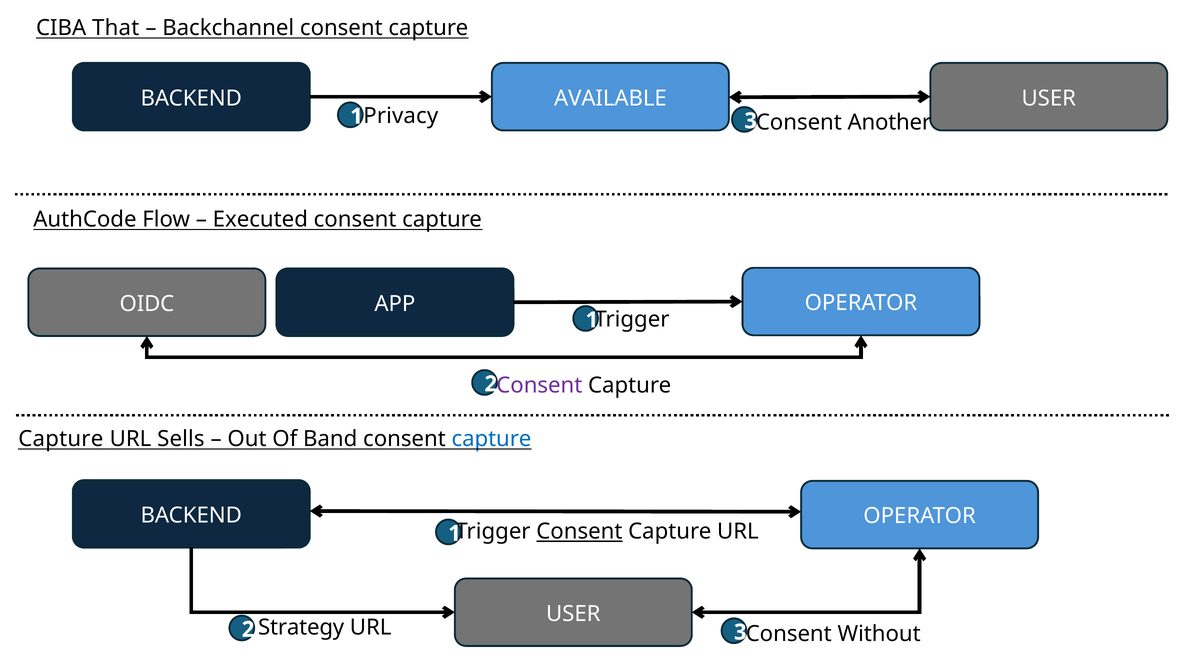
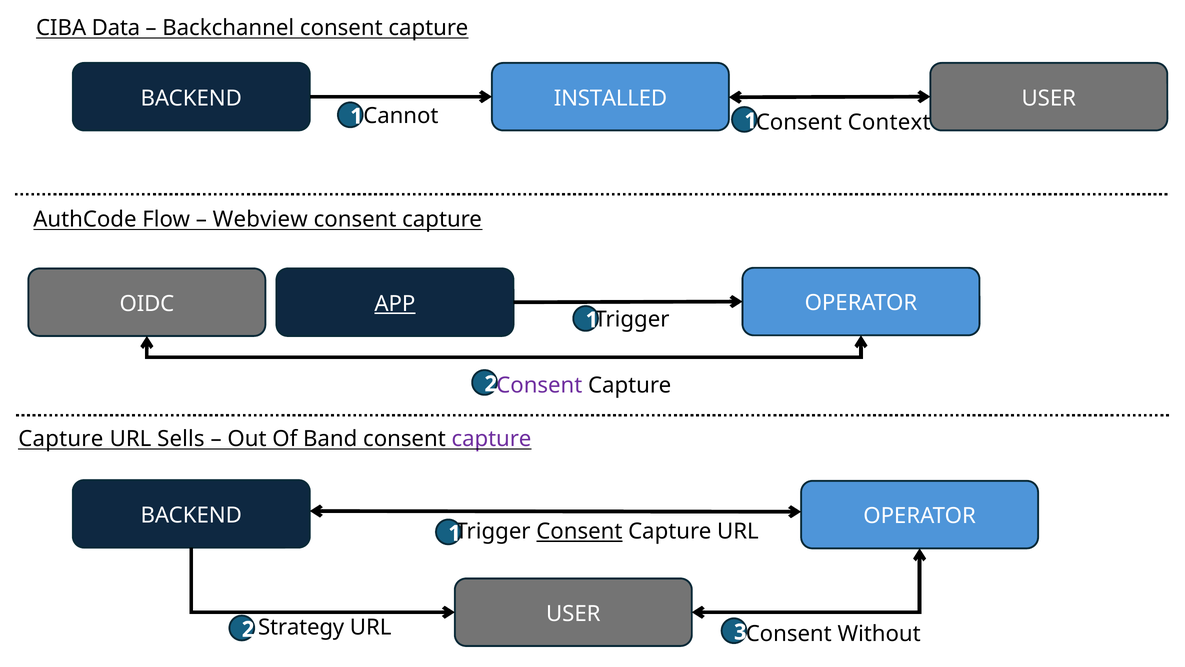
That: That -> Data (116, 28)
AVAILABLE: AVAILABLE -> INSTALLED (610, 98)
Privacy: Privacy -> Cannot (401, 116)
Another: Another -> Context (889, 122)
3: 3 -> 1 (751, 121)
Executed: Executed -> Webview (260, 219)
APP underline: none -> present (395, 304)
capture colour: blue -> purple (491, 439)
